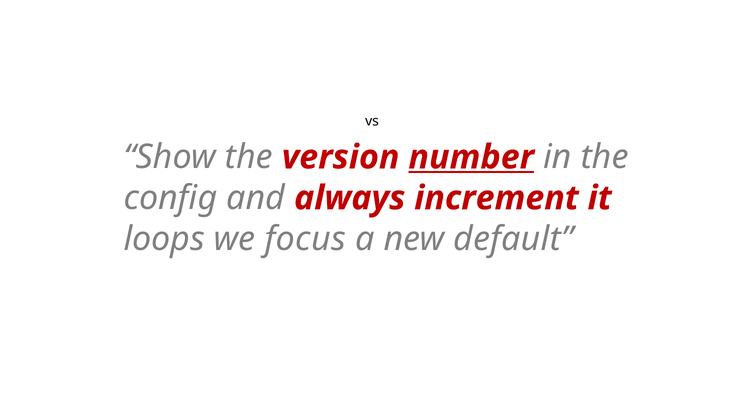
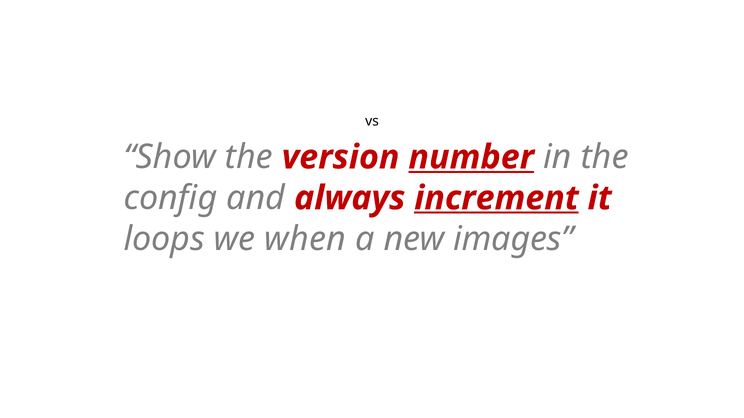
increment underline: none -> present (496, 198)
focus: focus -> when (305, 239)
default: default -> images (513, 239)
